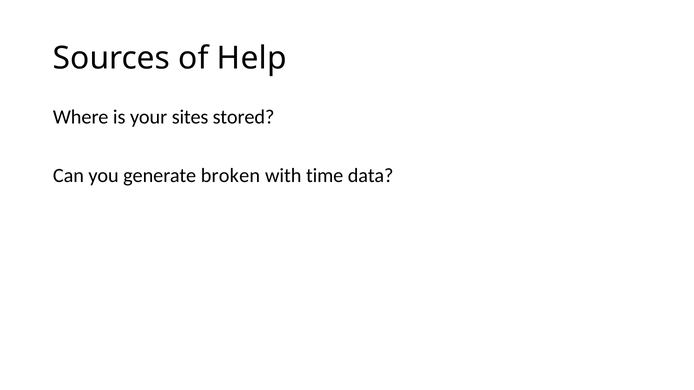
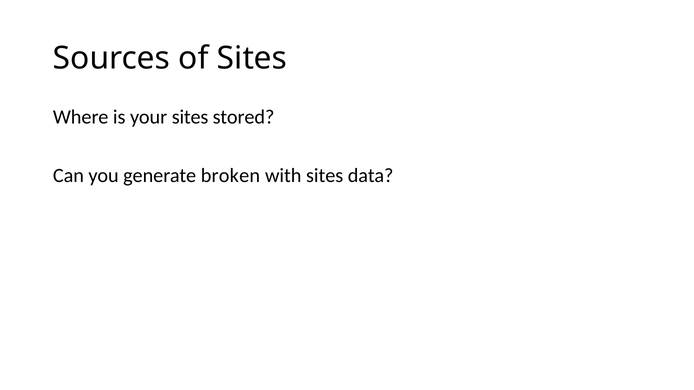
of Help: Help -> Sites (252, 58)
with time: time -> sites (325, 176)
